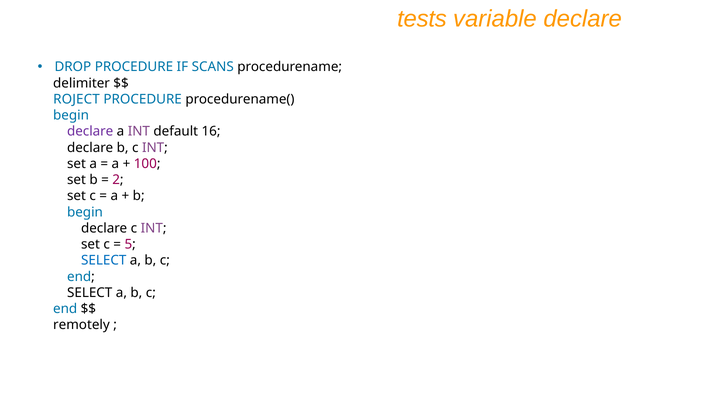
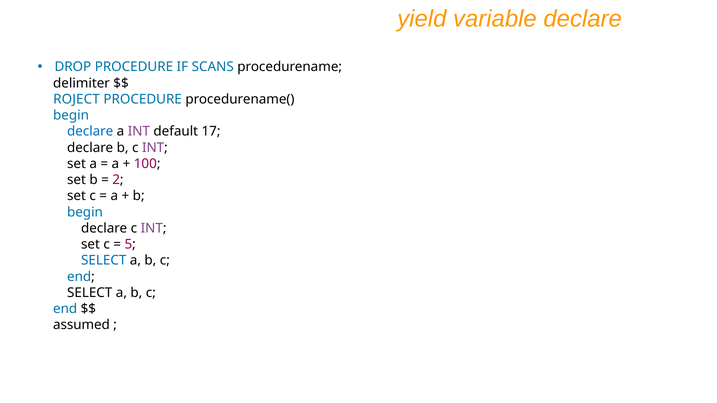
tests: tests -> yield (422, 19)
declare colour: purple -> blue (90, 132)
16: 16 -> 17 (211, 132)
remotely: remotely -> assumed (82, 325)
